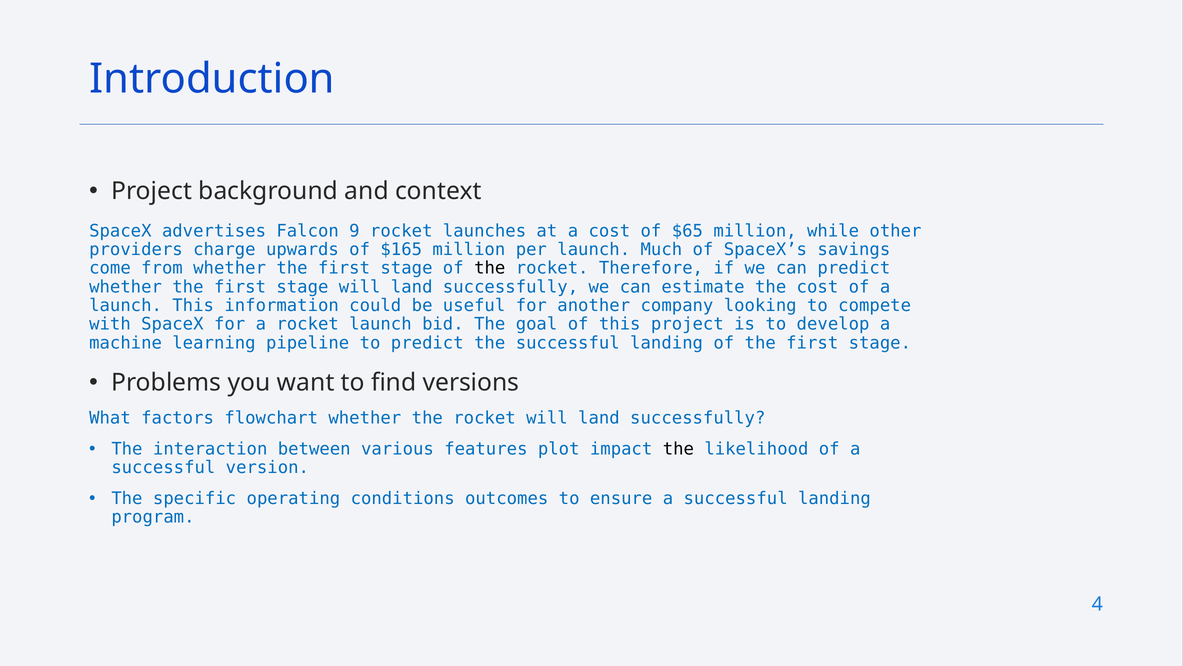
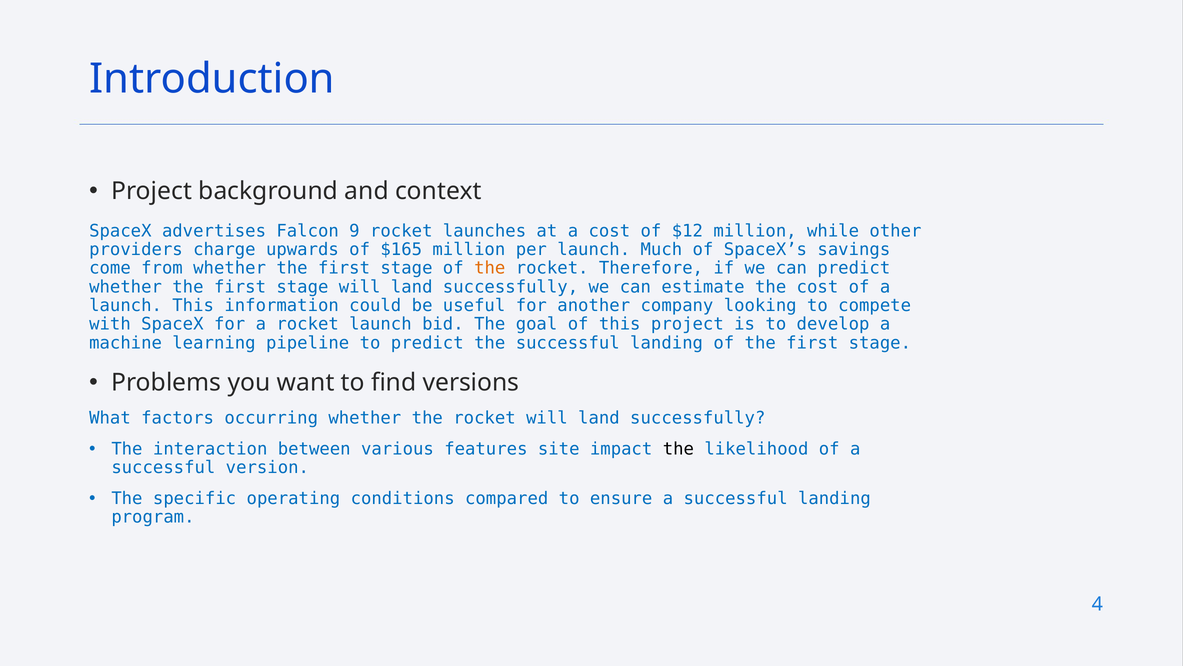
$65: $65 -> $12 (687, 231)
the colour: black -> orange (490, 268)
flowchart: flowchart -> occurring (271, 417)
plot: plot -> site (559, 448)
outcomes: outcomes -> compared (507, 498)
